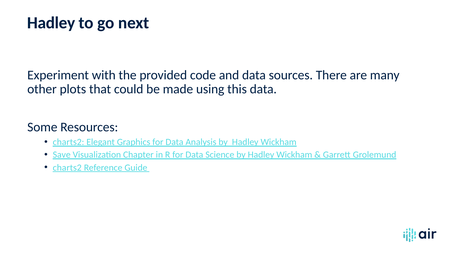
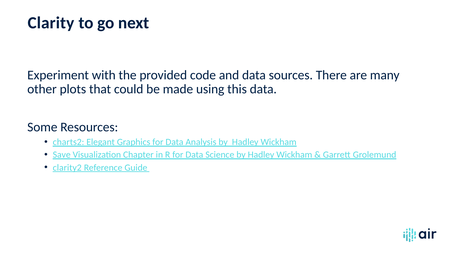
Hadley: Hadley -> Clarity (51, 23)
charts2: charts2 -> clarity2 (67, 167)
